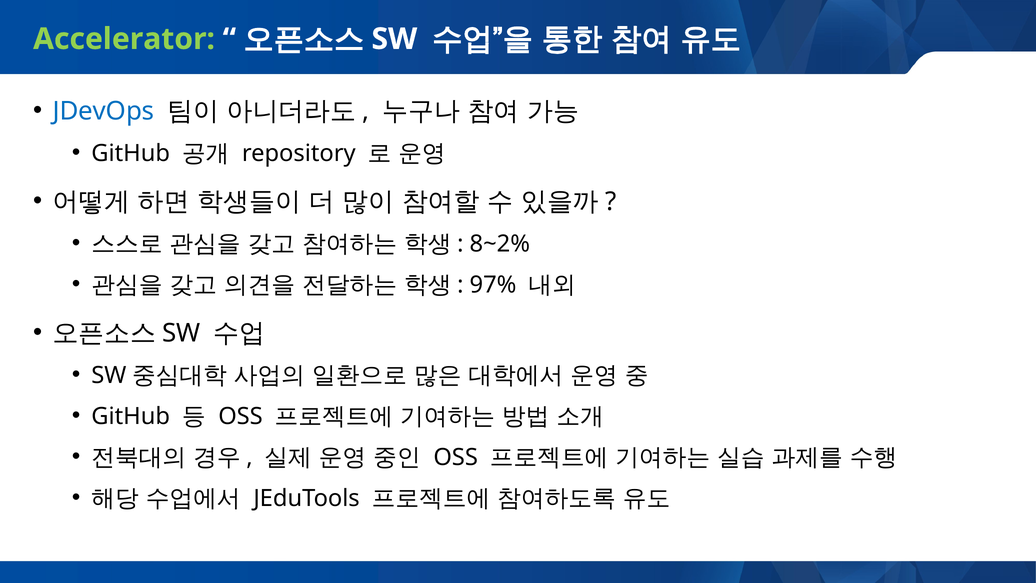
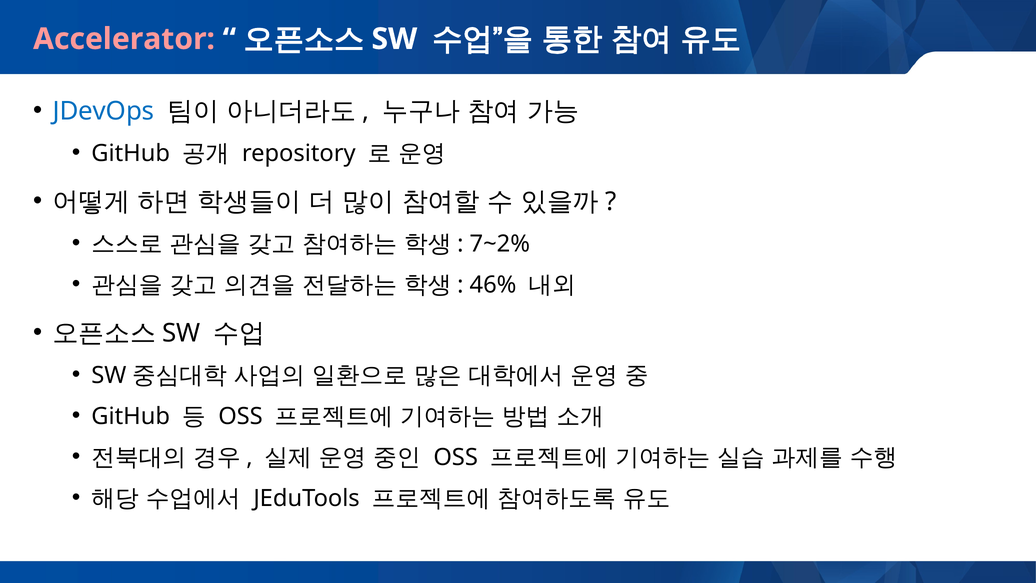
Accelerator colour: light green -> pink (124, 39)
8~2%: 8~2% -> 7~2% (500, 244)
97%: 97% -> 46% (493, 285)
